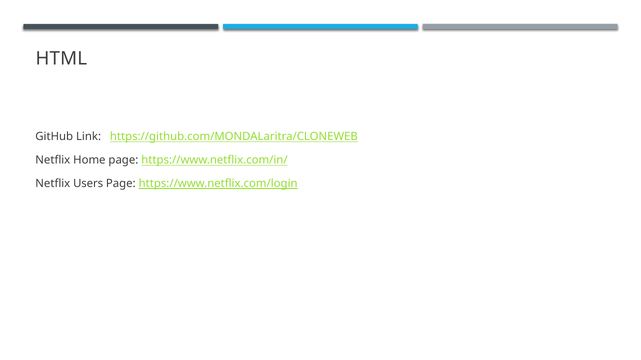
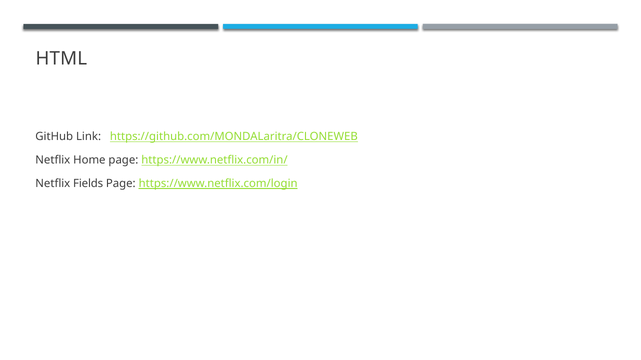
Users: Users -> Fields (88, 184)
